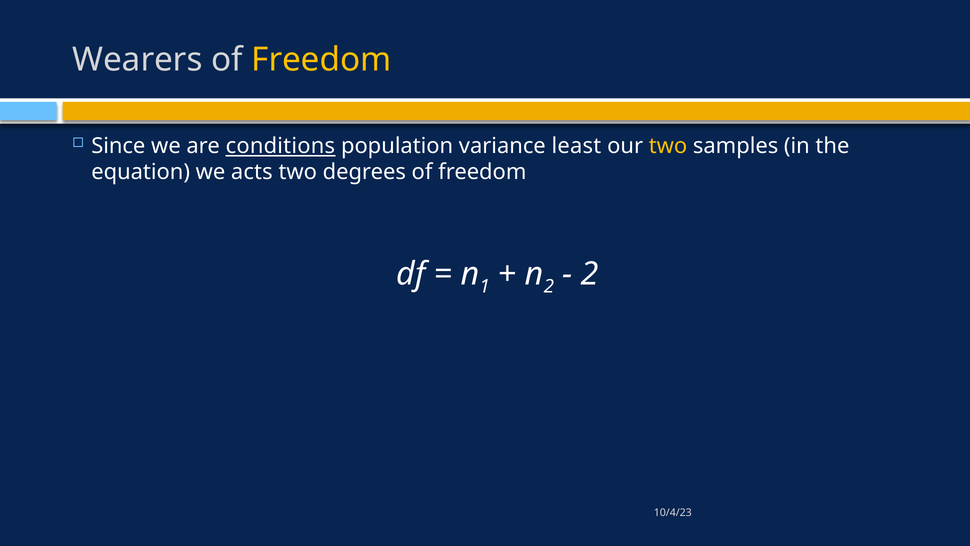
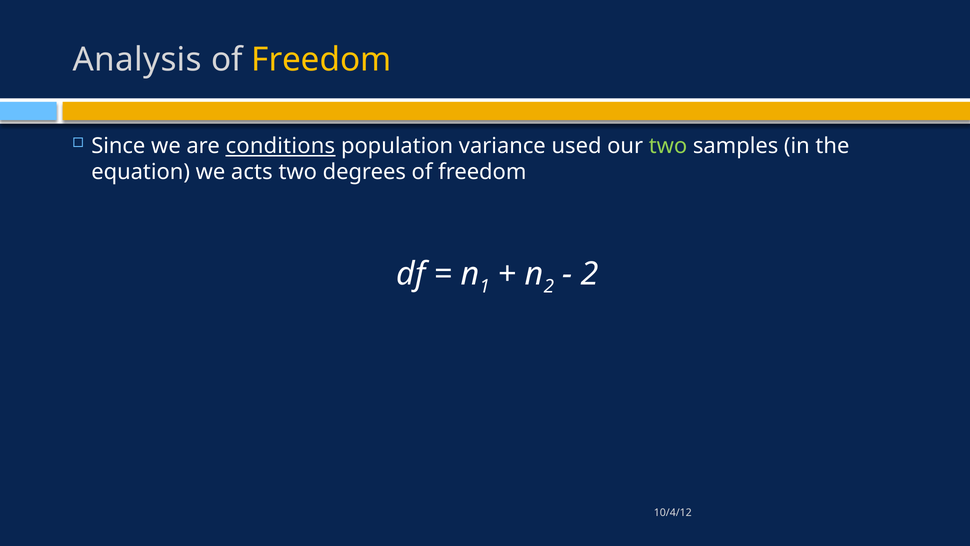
Wearers: Wearers -> Analysis (137, 60)
least: least -> used (577, 146)
two colour: yellow -> light green (668, 146)
10/4/23: 10/4/23 -> 10/4/12 (673, 512)
